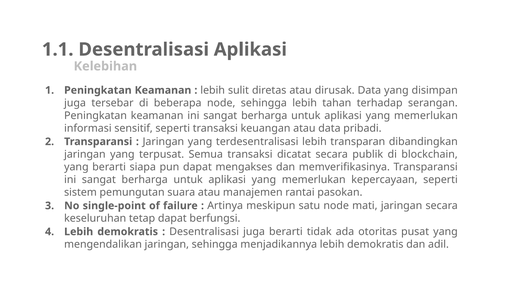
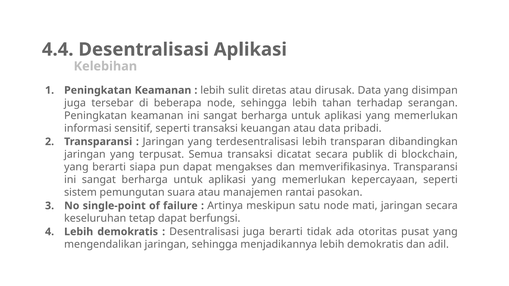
1.1: 1.1 -> 4.4 (58, 50)
